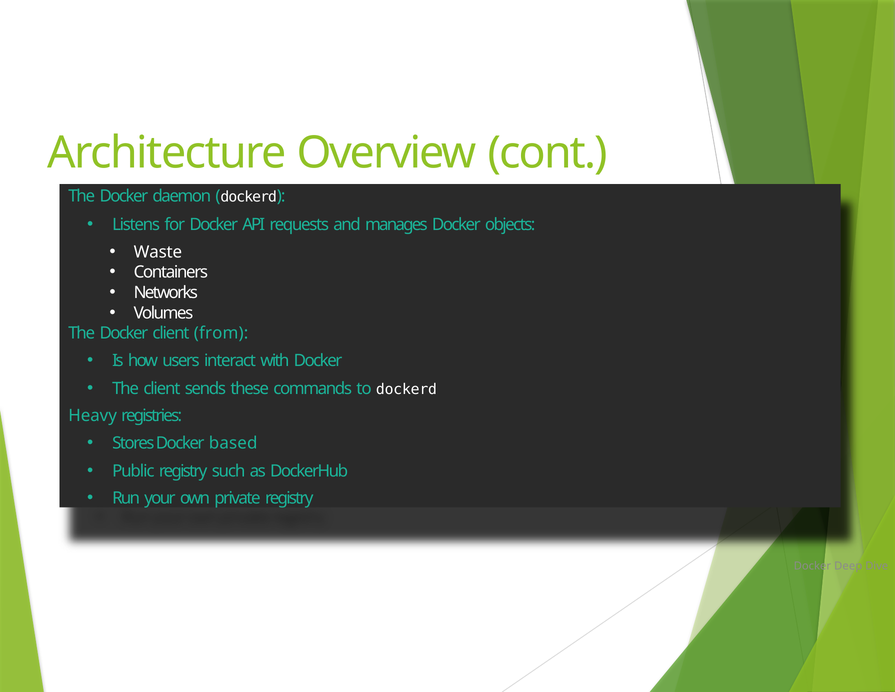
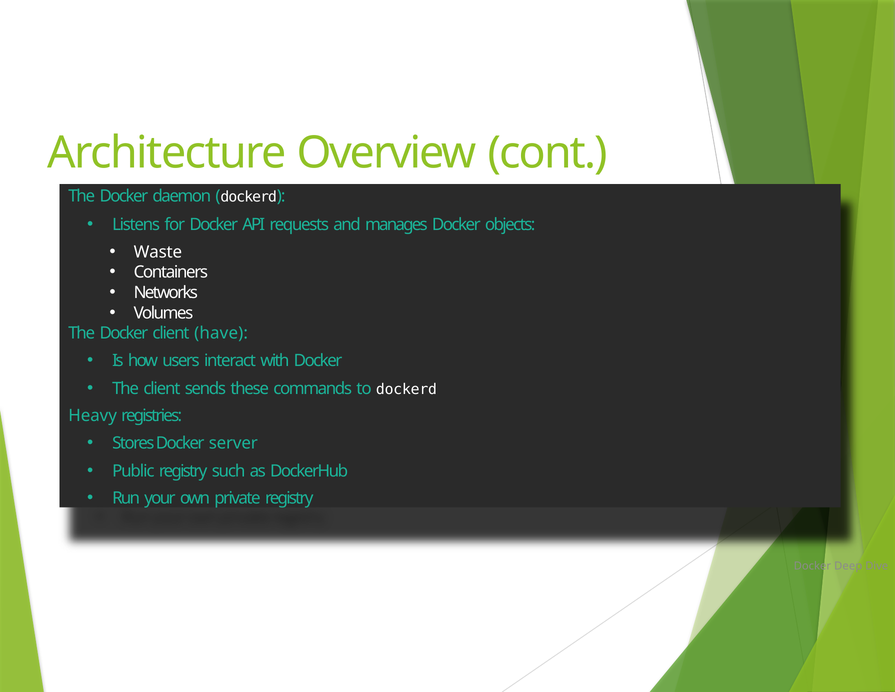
from: from -> have (221, 333)
based: based -> server (233, 443)
